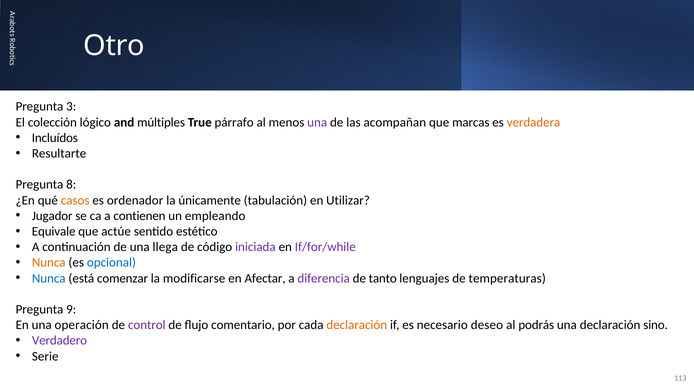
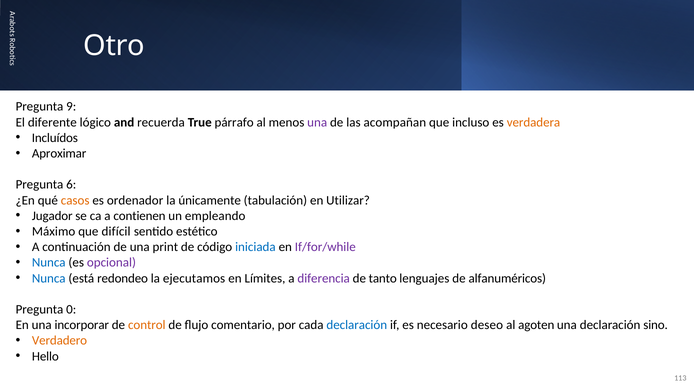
3: 3 -> 9 (71, 107)
colección: colección -> diferente (52, 122)
múltiples: múltiples -> recuerda (161, 122)
marcas: marcas -> incluso (471, 122)
Resultarte: Resultarte -> Aproximar (59, 154)
8: 8 -> 6 (71, 185)
Equivale: Equivale -> Máximo (54, 232)
actúe: actúe -> difícil (116, 232)
llega: llega -> print (165, 247)
iniciada colour: purple -> blue (255, 247)
Nunca colour: orange -> blue (49, 263)
opcional colour: blue -> purple (111, 263)
comenzar: comenzar -> redondeo (123, 279)
modificarse: modificarse -> ejecutamos (194, 279)
Afectar: Afectar -> Límites (265, 279)
temperaturas: temperaturas -> alfanuméricos (507, 279)
9: 9 -> 0 (71, 310)
operación: operación -> incorporar (82, 325)
control colour: purple -> orange (147, 325)
declaración colour: orange -> blue (357, 325)
podrás: podrás -> agoten (536, 325)
Verdadero colour: purple -> orange (60, 341)
Serie: Serie -> Hello (45, 357)
